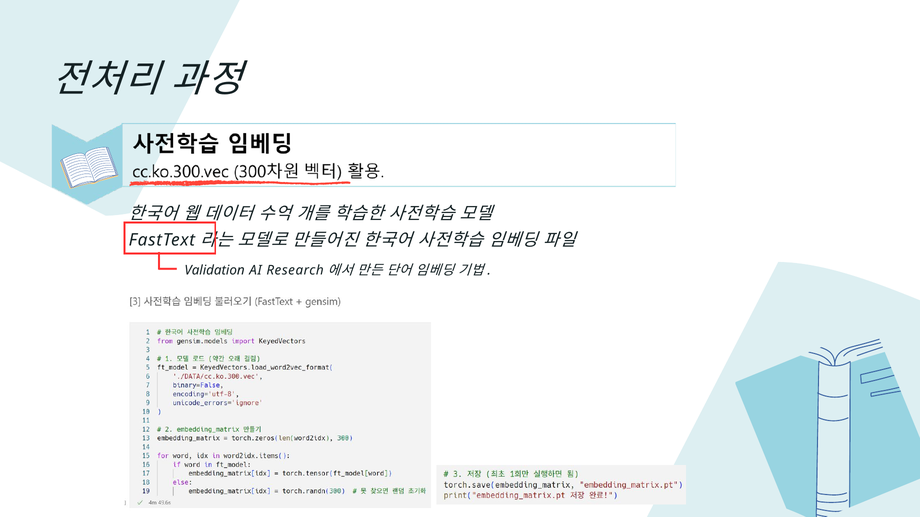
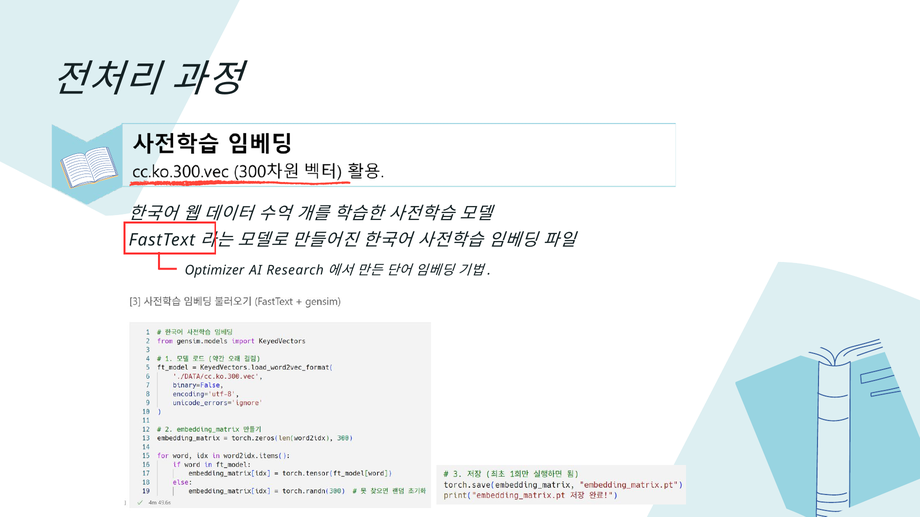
Validation: Validation -> Optimizer (214, 271)
